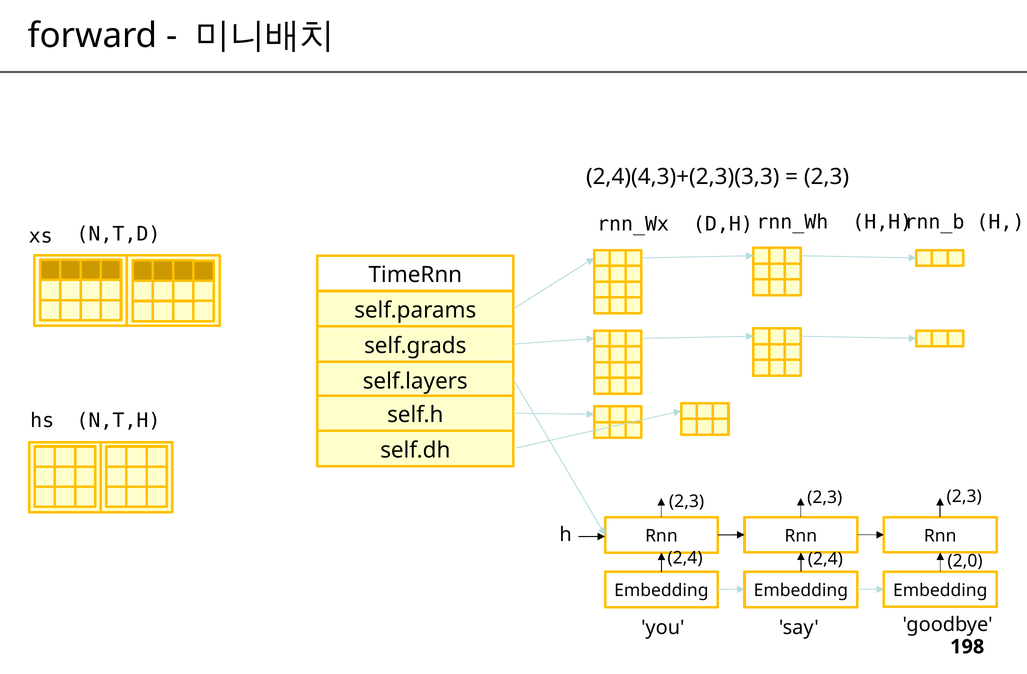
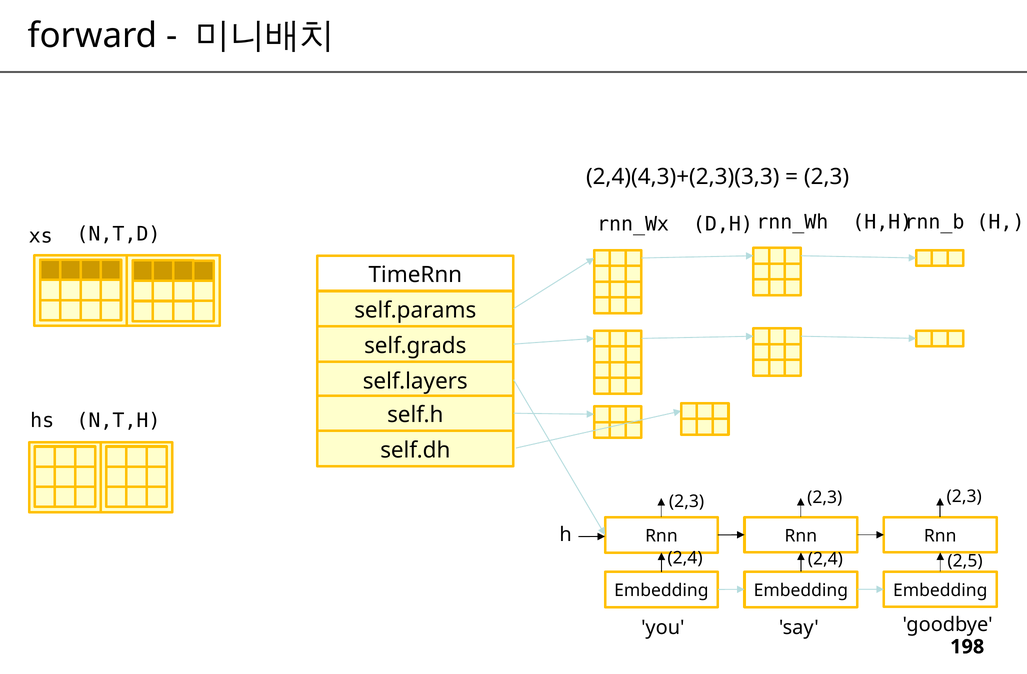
2,0: 2,0 -> 2,5 (965, 561)
